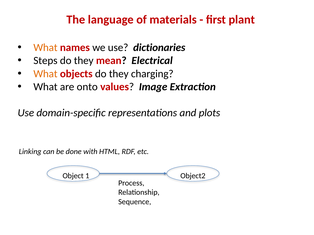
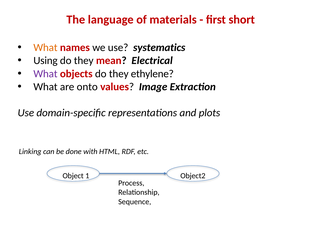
plant: plant -> short (242, 20)
dictionaries: dictionaries -> systematics (159, 48)
Steps: Steps -> Using (45, 61)
What colour: orange -> purple (45, 74)
charging: charging -> ethylene (152, 74)
